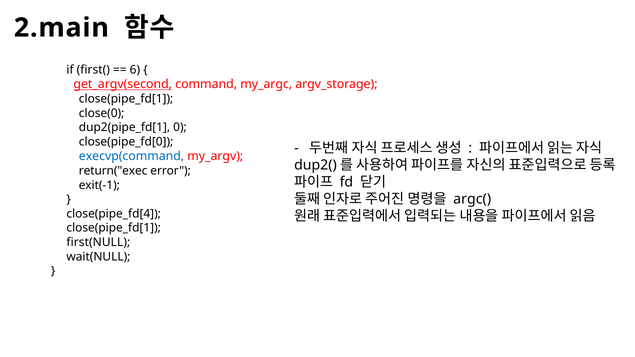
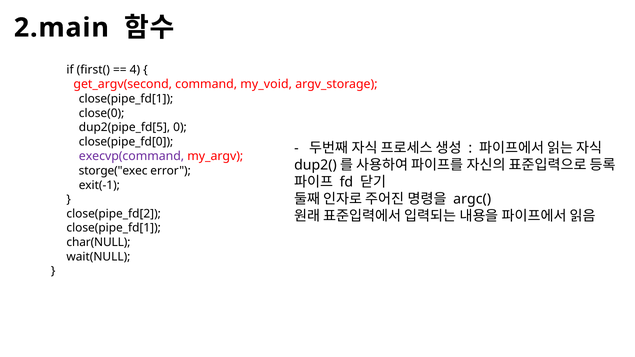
6: 6 -> 4 (135, 70)
get_argv(second underline: present -> none (123, 84)
my_argc: my_argc -> my_void (266, 84)
dup2(pipe_fd[1: dup2(pipe_fd[1 -> dup2(pipe_fd[5 (124, 128)
execvp(command colour: blue -> purple (131, 156)
return("exec: return("exec -> storge("exec (113, 171)
close(pipe_fd[4: close(pipe_fd[4 -> close(pipe_fd[2 (114, 214)
first(NULL: first(NULL -> char(NULL (98, 242)
